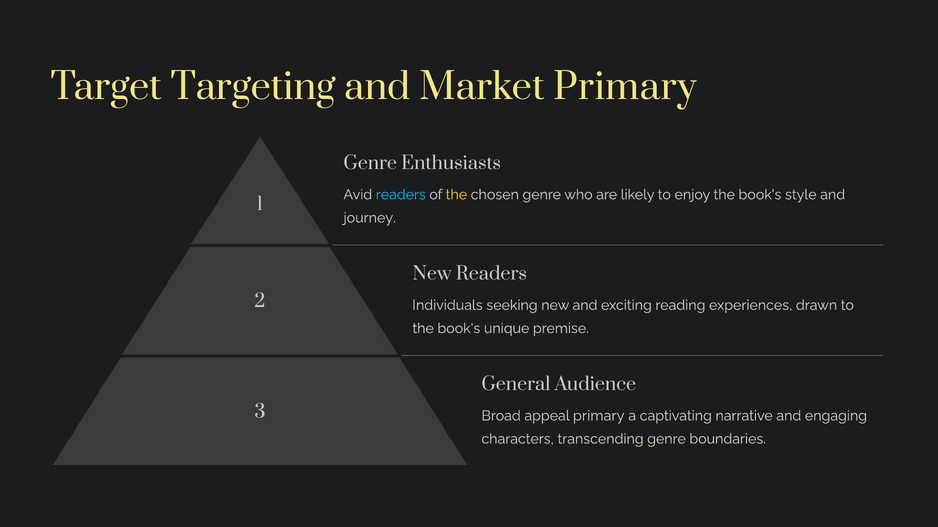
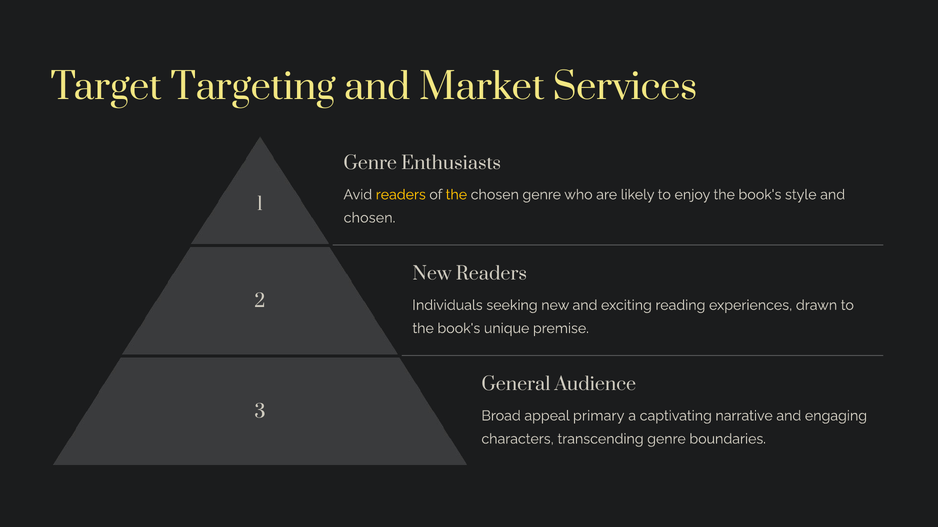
Market Primary: Primary -> Services (625, 88)
readers colour: light blue -> yellow (401, 195)
journey: journey -> chosen (370, 218)
